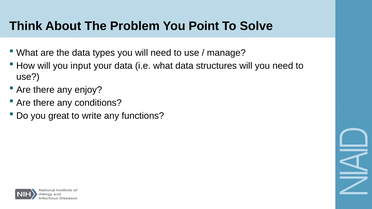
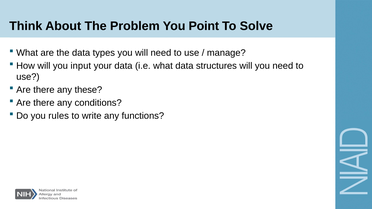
enjoy: enjoy -> these (88, 90)
great: great -> rules (59, 116)
